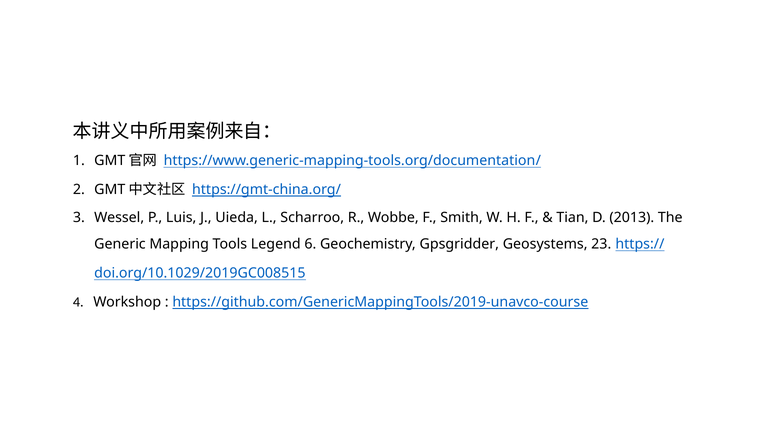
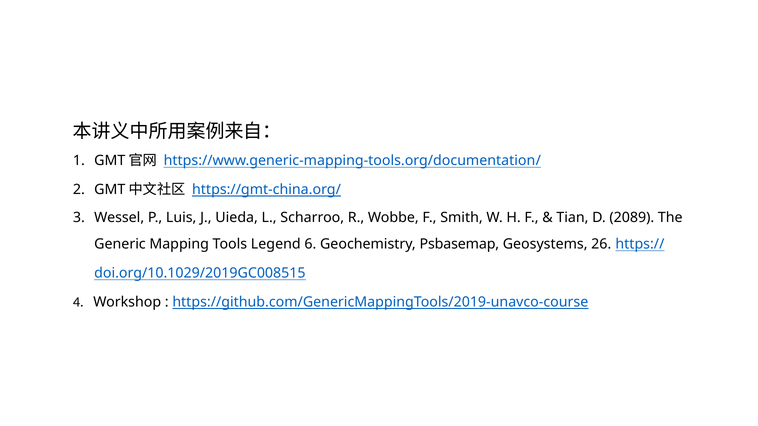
2013: 2013 -> 2089 (632, 218)
Gpsgridder: Gpsgridder -> Psbasemap (459, 244)
23: 23 -> 26 (601, 244)
